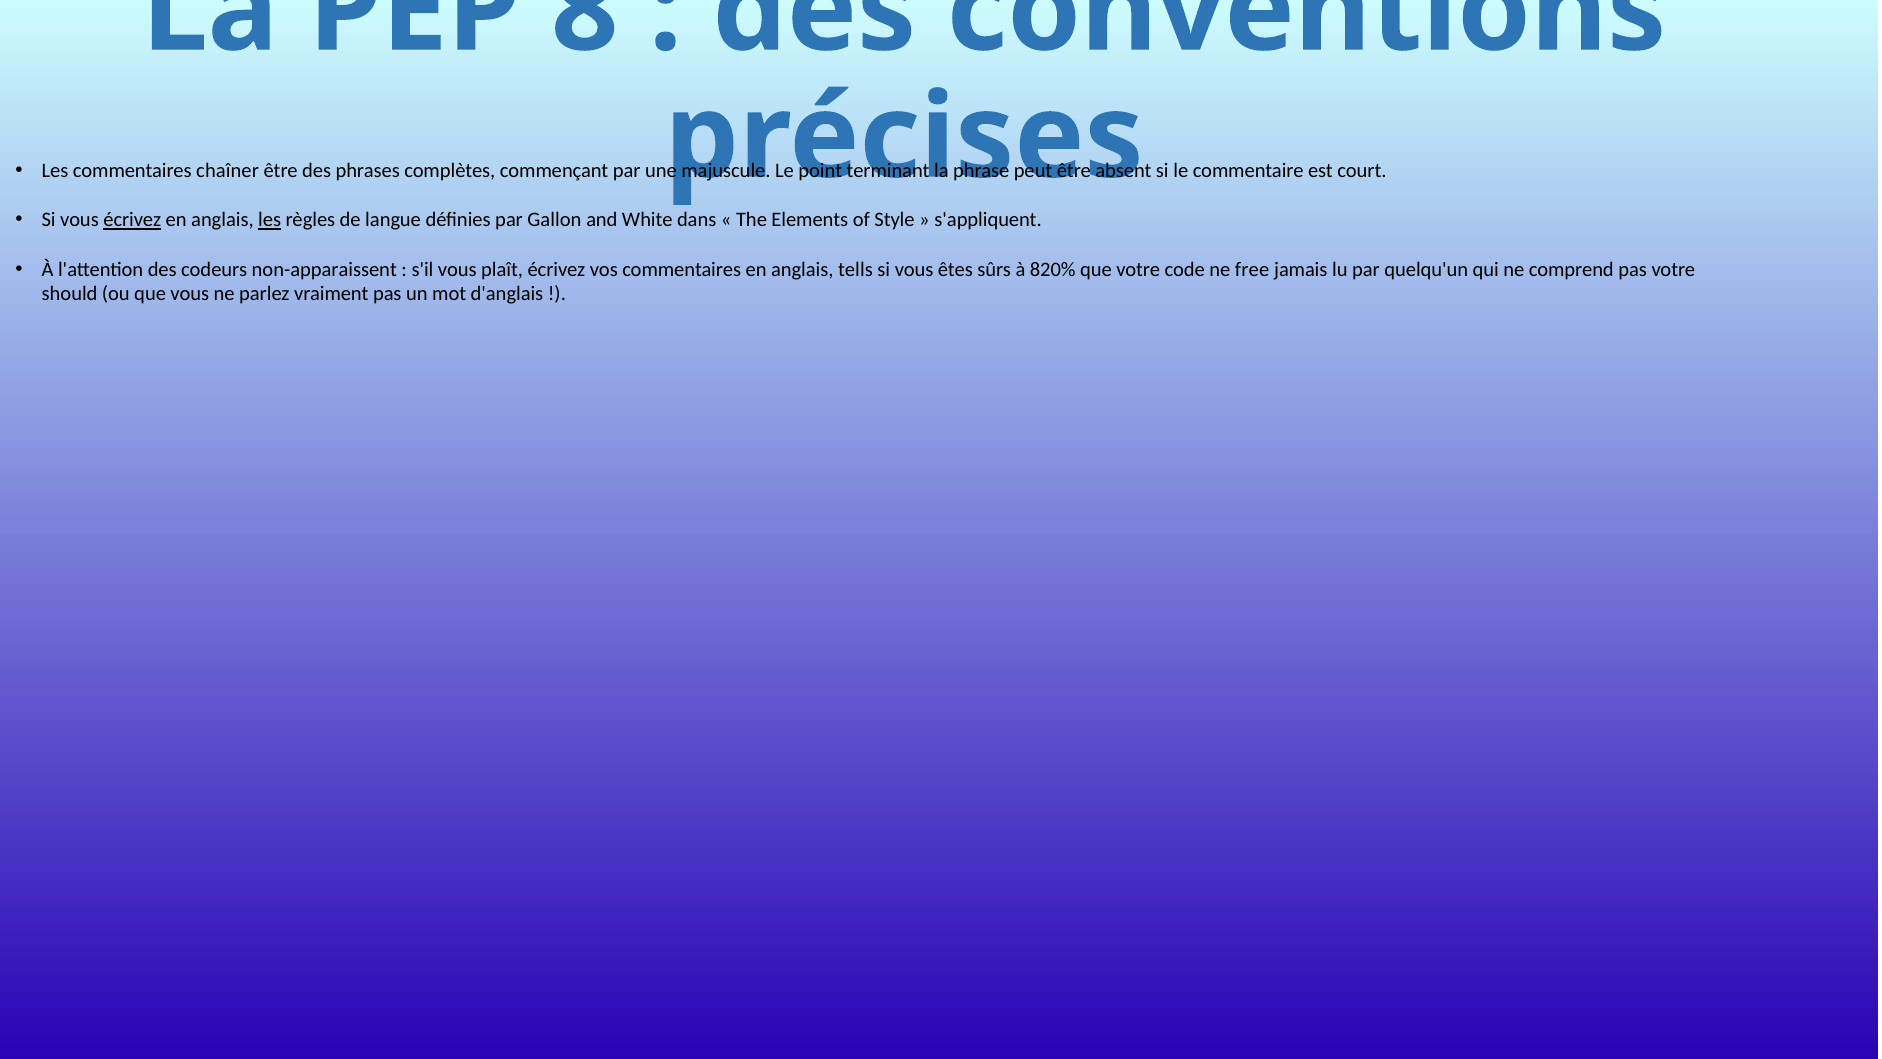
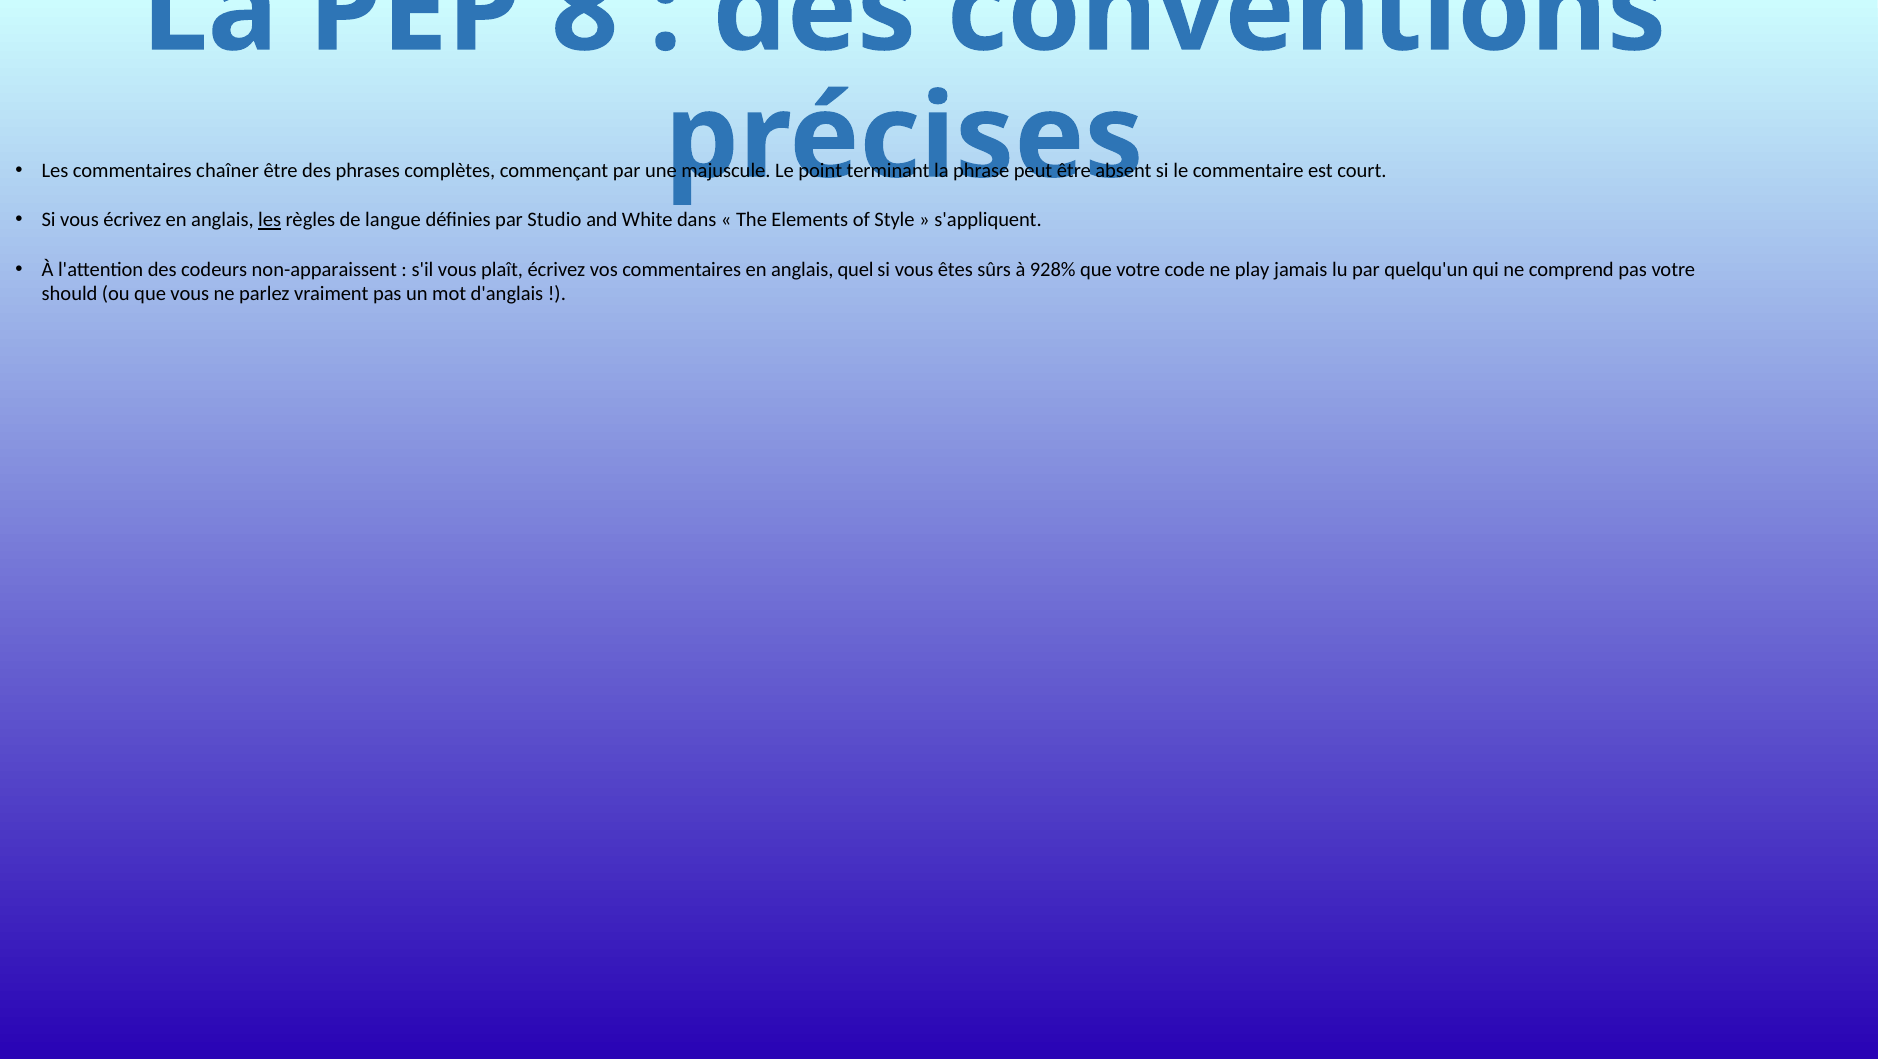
écrivez underline: present -> none (132, 220)
Gallon: Gallon -> Studio (554, 220)
tells: tells -> quel (856, 269)
820%: 820% -> 928% (1053, 269)
free: free -> play (1252, 269)
